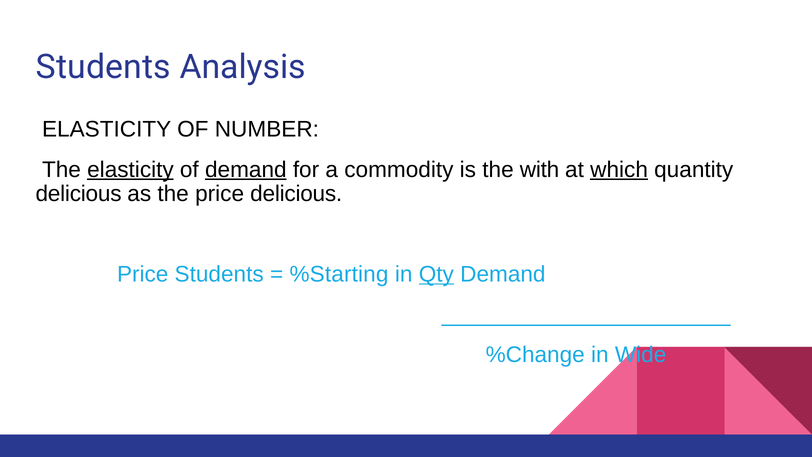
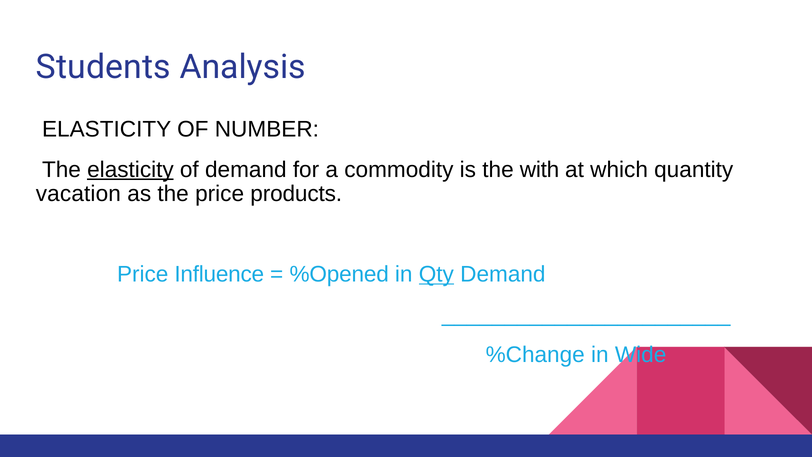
demand underline: present -> none (246, 170)
which underline: present -> none (619, 170)
delicious: delicious -> vacation (78, 194)
price delicious: delicious -> products (296, 194)
Price Students: Students -> Influence (219, 274)
%Starting: %Starting -> %Opened (339, 274)
